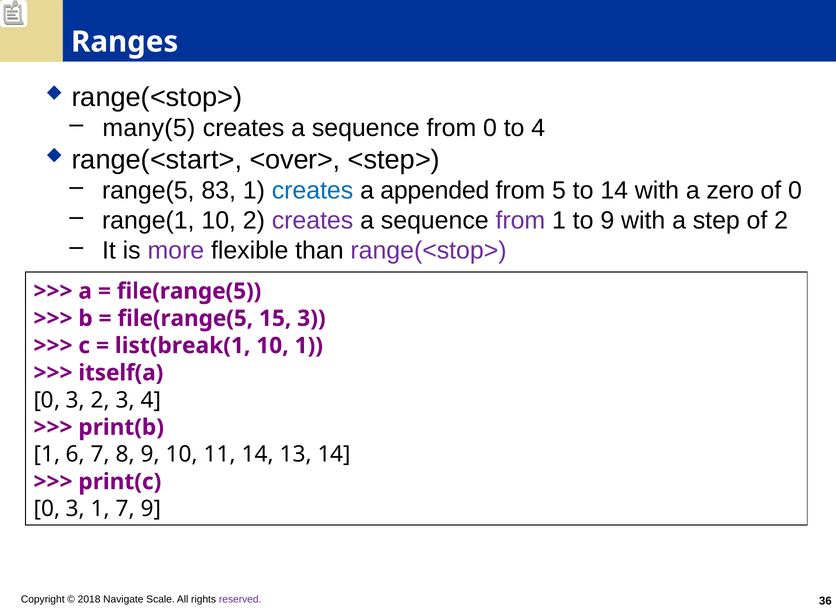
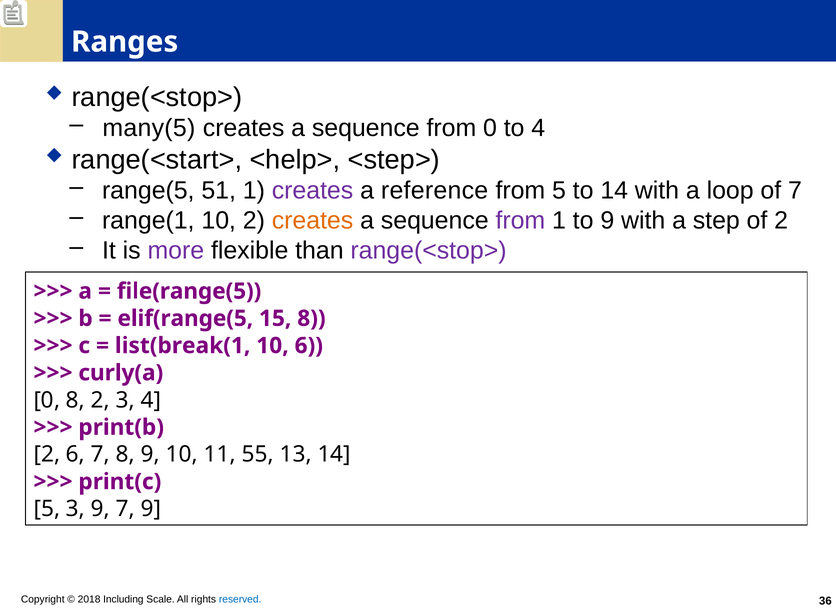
<over>: <over> -> <help> (295, 160)
83: 83 -> 51 (219, 191)
creates colour: blue -> purple (313, 191)
appended: appended -> reference (435, 191)
zero: zero -> loop (730, 191)
of 0: 0 -> 7 (795, 191)
creates colour: purple -> orange (313, 221)
file(range(5: file(range(5 -> elif(range(5 (185, 318)
15 3: 3 -> 8 (311, 318)
10 1: 1 -> 6 (309, 345)
itself(a: itself(a -> curly(a (121, 373)
3: 3 -> 8 (76, 400)
1: 1 -> 2 (47, 454)
11 14: 14 -> 55 (258, 454)
0: 0 -> 5 (47, 509)
3 1: 1 -> 9 (100, 509)
Navigate: Navigate -> Including (123, 599)
reserved colour: purple -> blue (240, 599)
